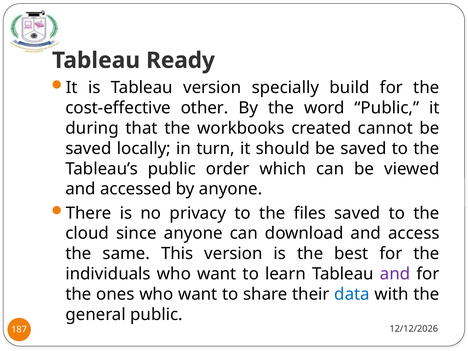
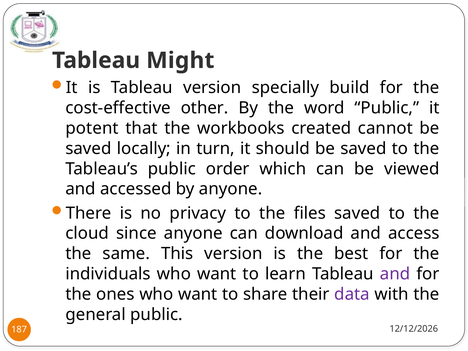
Ready: Ready -> Might (180, 60)
during: during -> potent (92, 128)
data colour: blue -> purple (352, 294)
